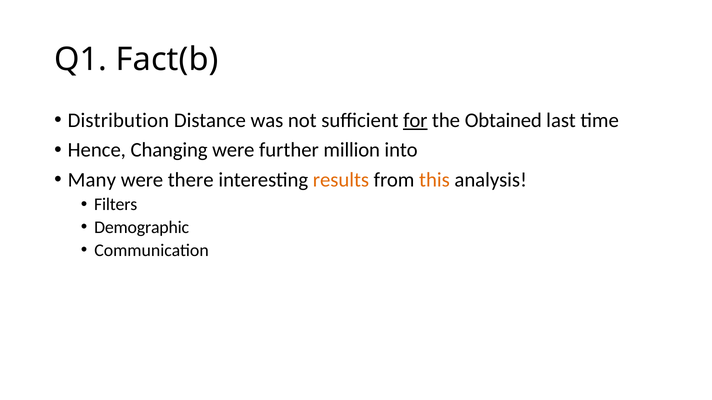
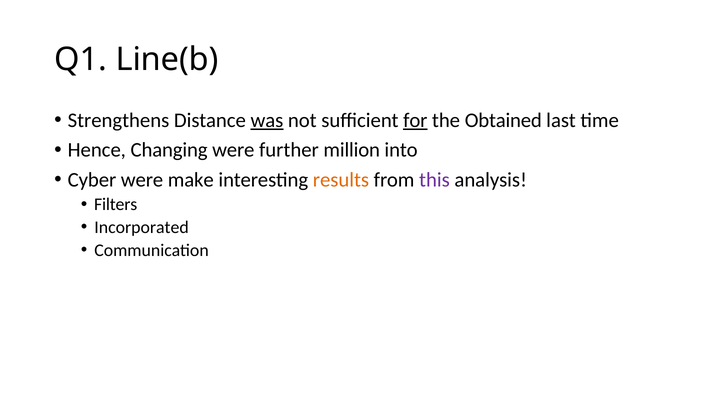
Fact(b: Fact(b -> Line(b (167, 60)
Distribution: Distribution -> Strengthens (118, 120)
was underline: none -> present (267, 120)
Many: Many -> Cyber (92, 180)
there: there -> make (191, 180)
this colour: orange -> purple (434, 180)
Demographic: Demographic -> Incorporated (142, 228)
